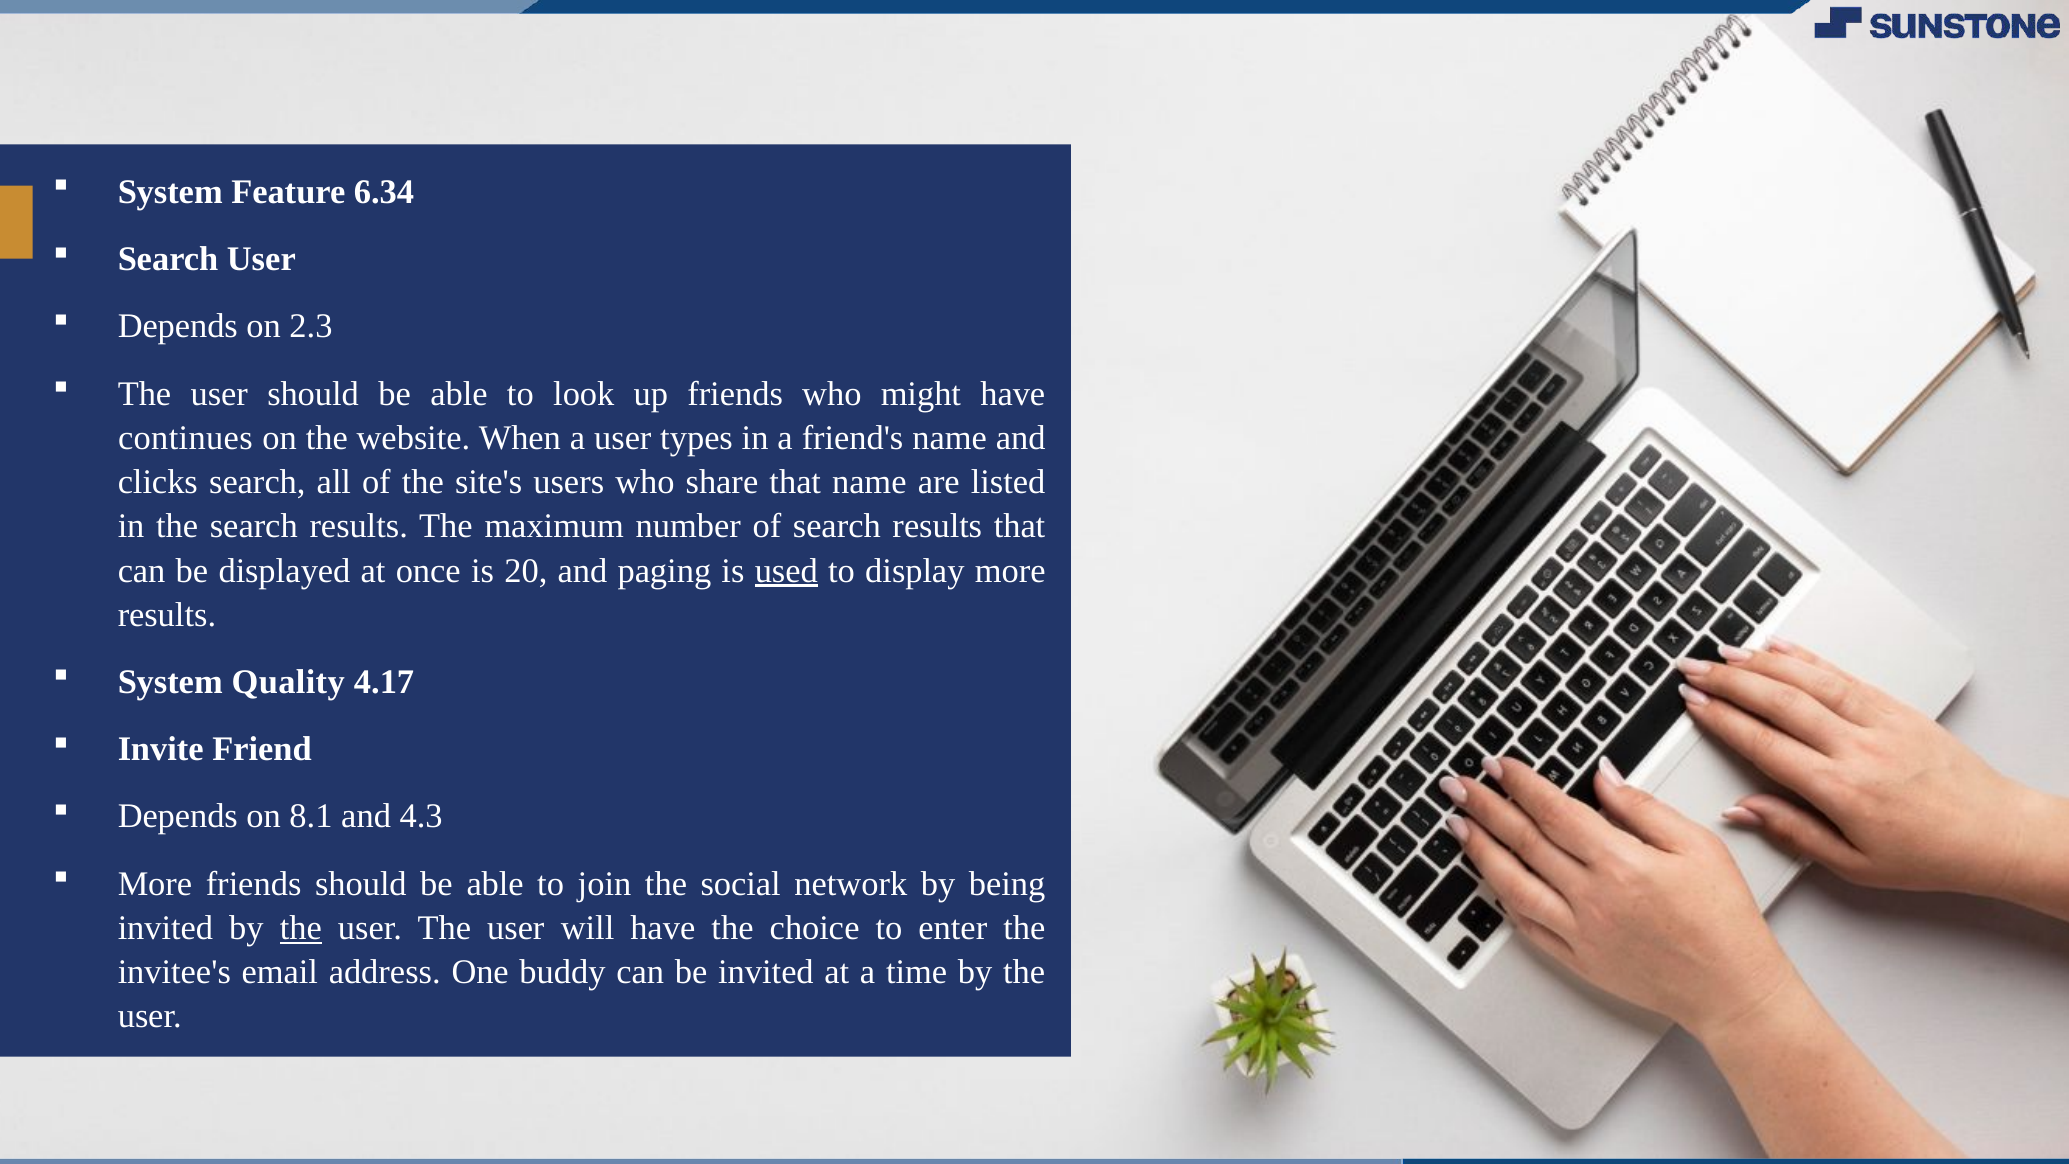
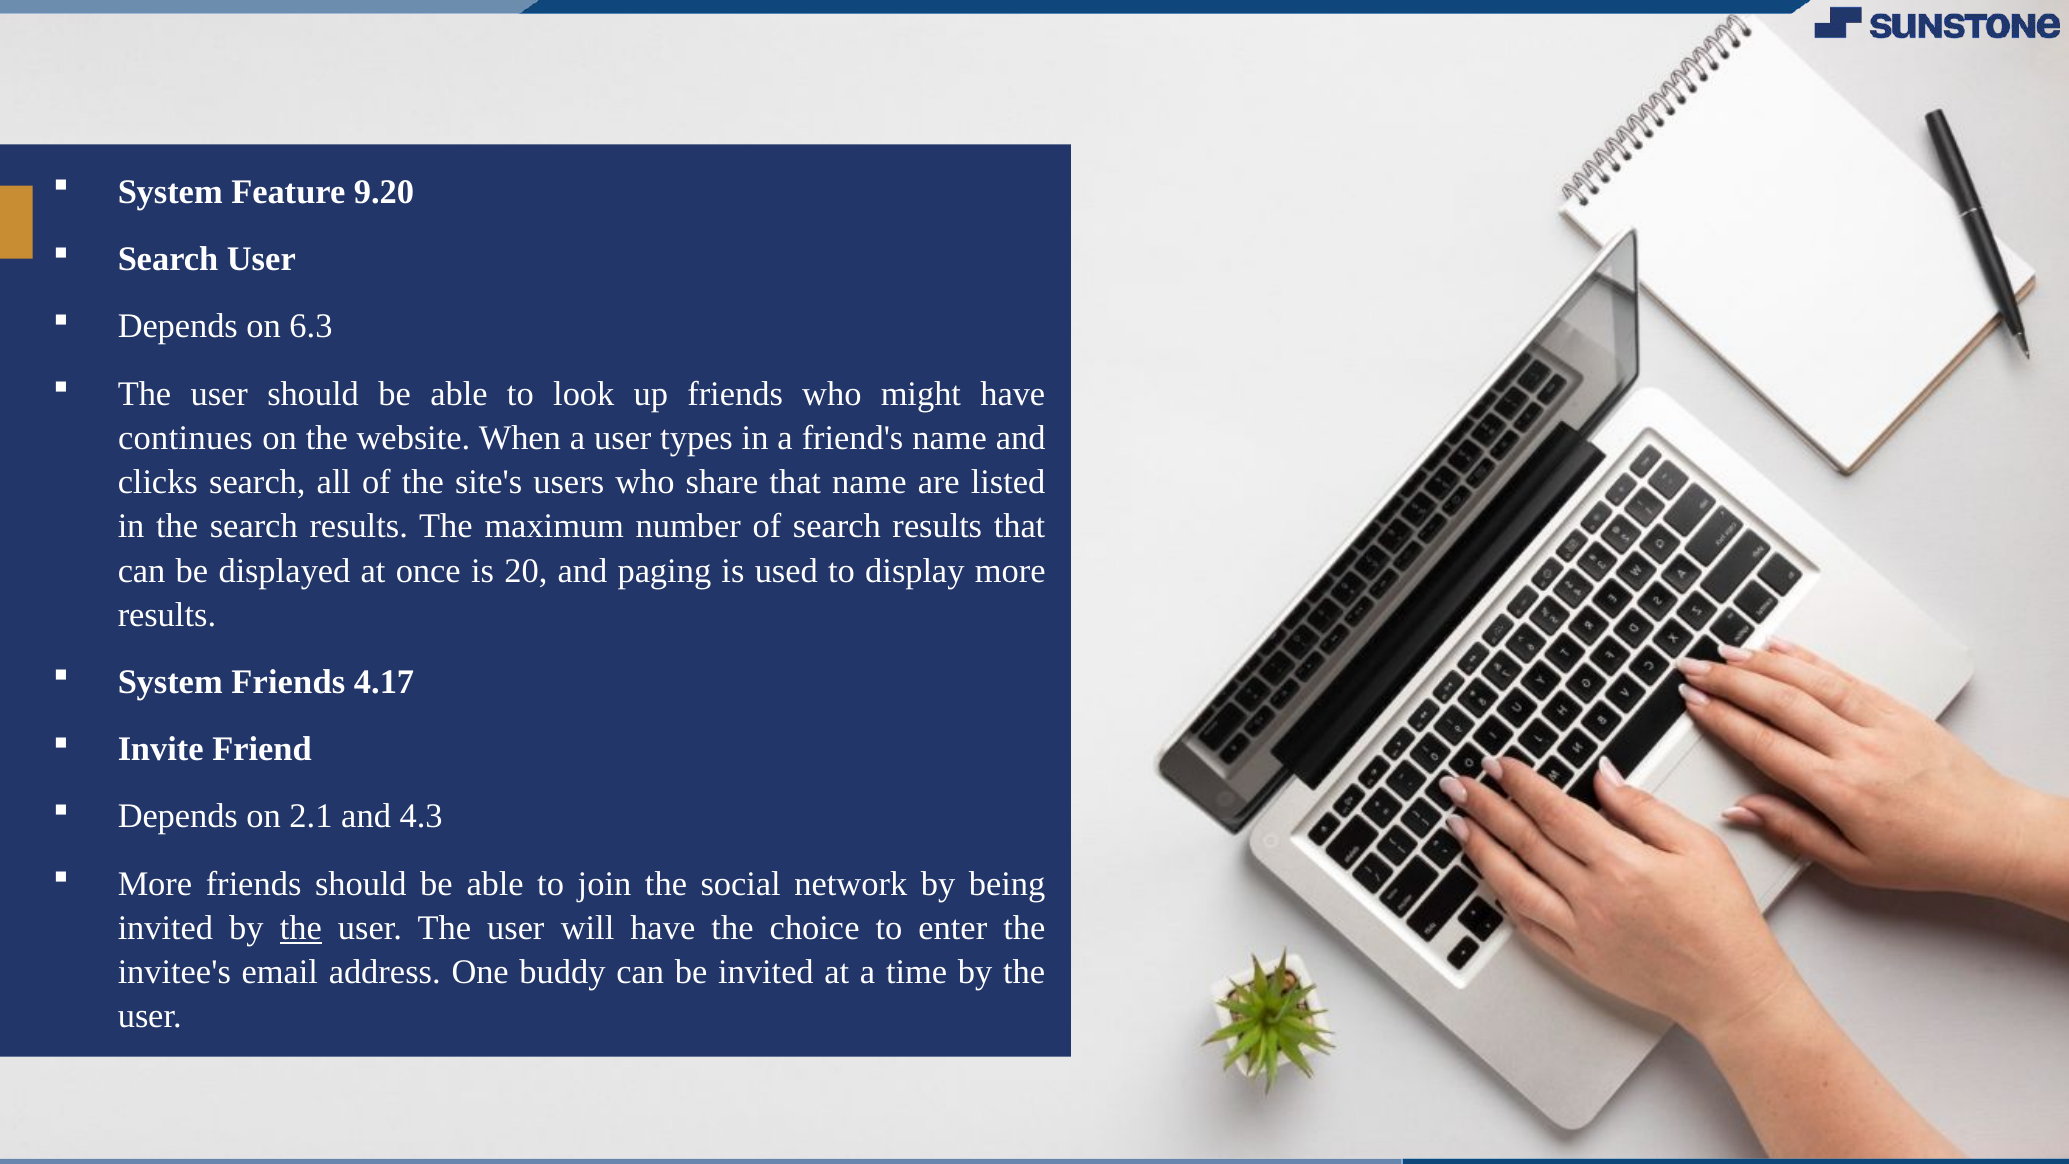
6.34: 6.34 -> 9.20 (384, 192)
2.3: 2.3 -> 6.3 (311, 327)
used underline: present -> none (786, 571)
System Quality: Quality -> Friends (288, 682)
8.1: 8.1 -> 2.1 (311, 816)
